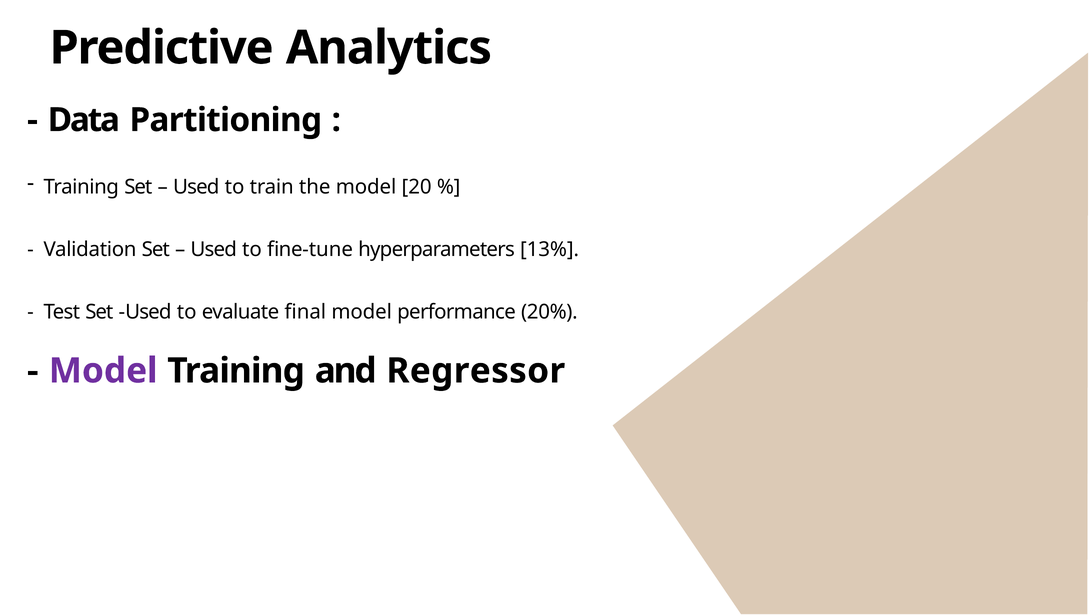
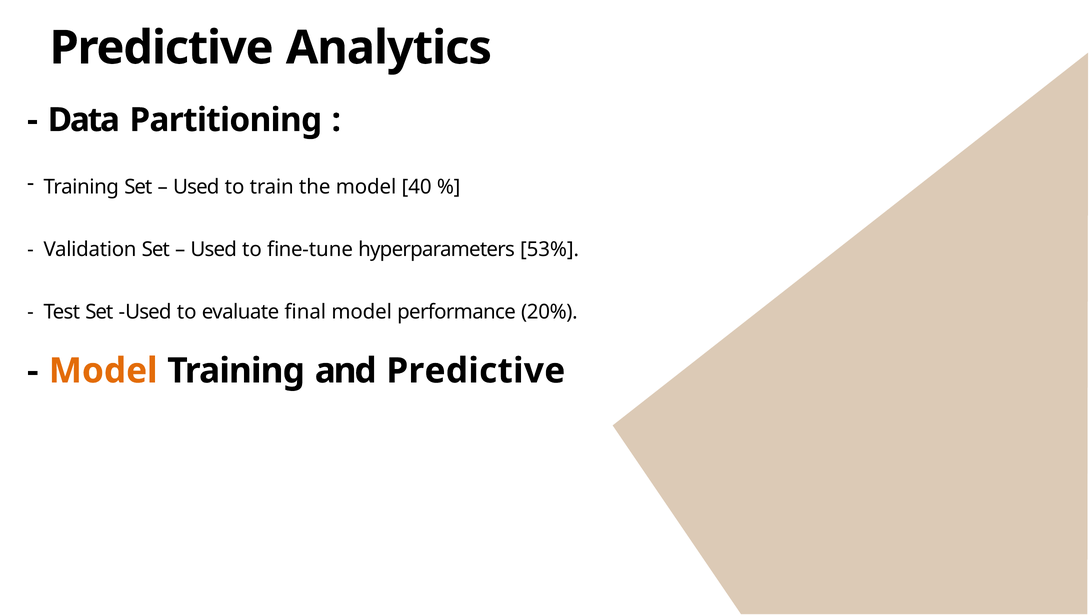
20: 20 -> 40 (417, 187)
13%: 13% -> 53% (550, 250)
Model colour: purple -> orange (103, 371)
and Regressor: Regressor -> Predictive (476, 371)
